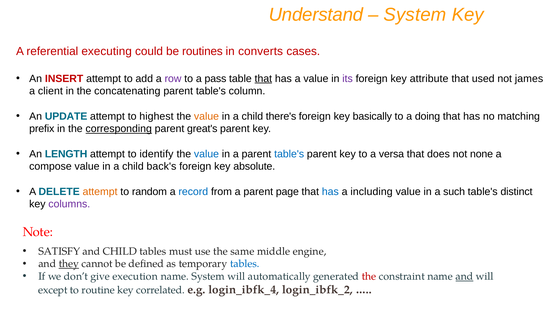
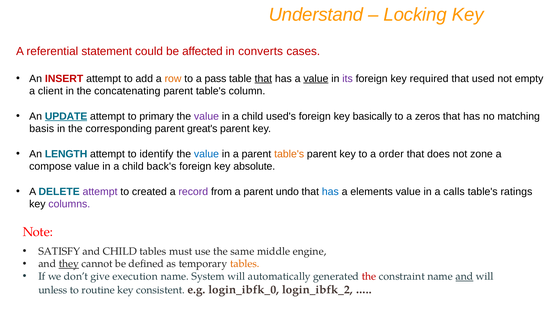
System: System -> Locking (415, 15)
executing: executing -> statement (107, 51)
routines: routines -> affected (202, 51)
row colour: purple -> orange (173, 79)
value underline: none -> present (316, 79)
attribute: attribute -> required (429, 79)
james: james -> empty (529, 79)
UPDATE underline: none -> present (66, 116)
highest: highest -> primary (157, 116)
value colour: orange -> purple (206, 116)
there's: there's -> used's (281, 116)
doing: doing -> zeros (428, 116)
prefix: prefix -> basis (42, 129)
corresponding underline: present -> none (119, 129)
table's colour: blue -> orange (289, 154)
versa: versa -> order (391, 154)
none: none -> zone (481, 154)
attempt colour: orange -> purple (100, 192)
random: random -> created (149, 192)
record colour: blue -> purple (193, 192)
page: page -> undo (287, 192)
including: including -> elements (372, 192)
such: such -> calls (454, 192)
distinct: distinct -> ratings (516, 192)
tables colour: blue -> orange (245, 264)
except: except -> unless (53, 290)
correlated: correlated -> consistent (160, 290)
login_ibfk_4: login_ibfk_4 -> login_ibfk_0 (244, 290)
